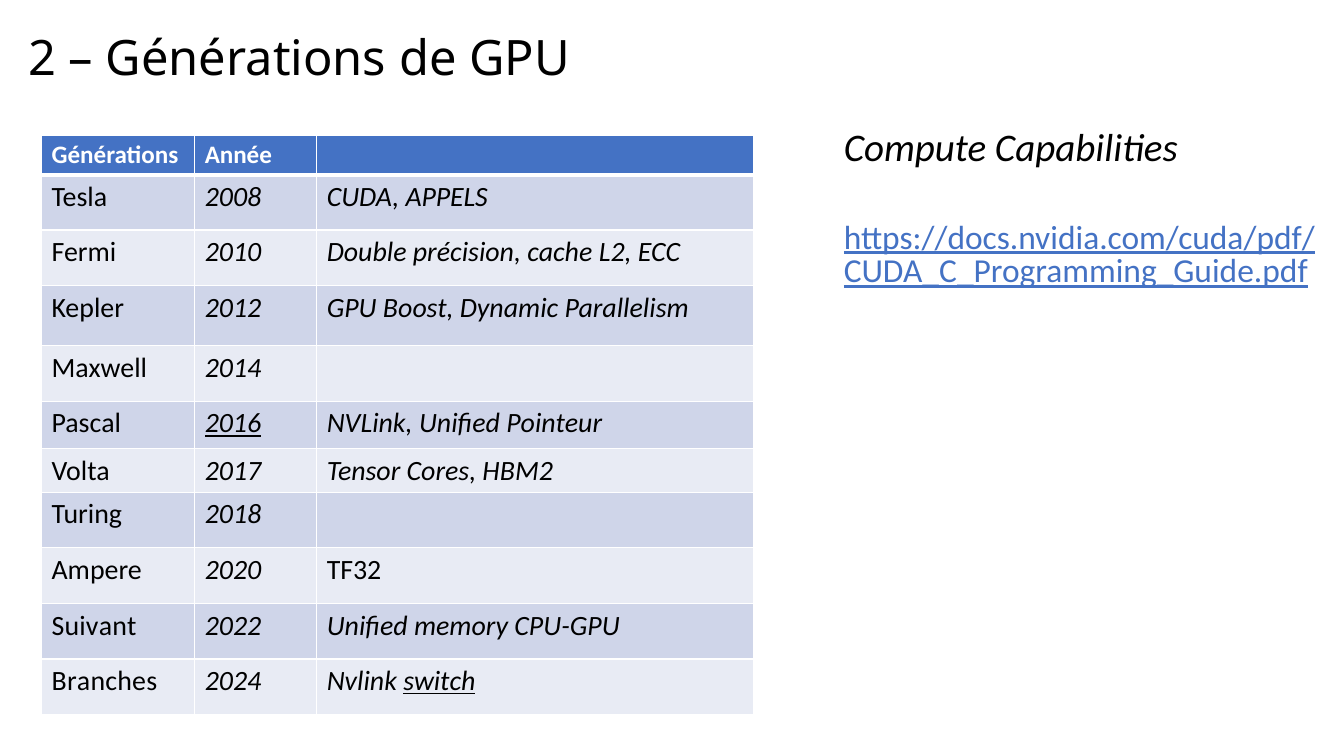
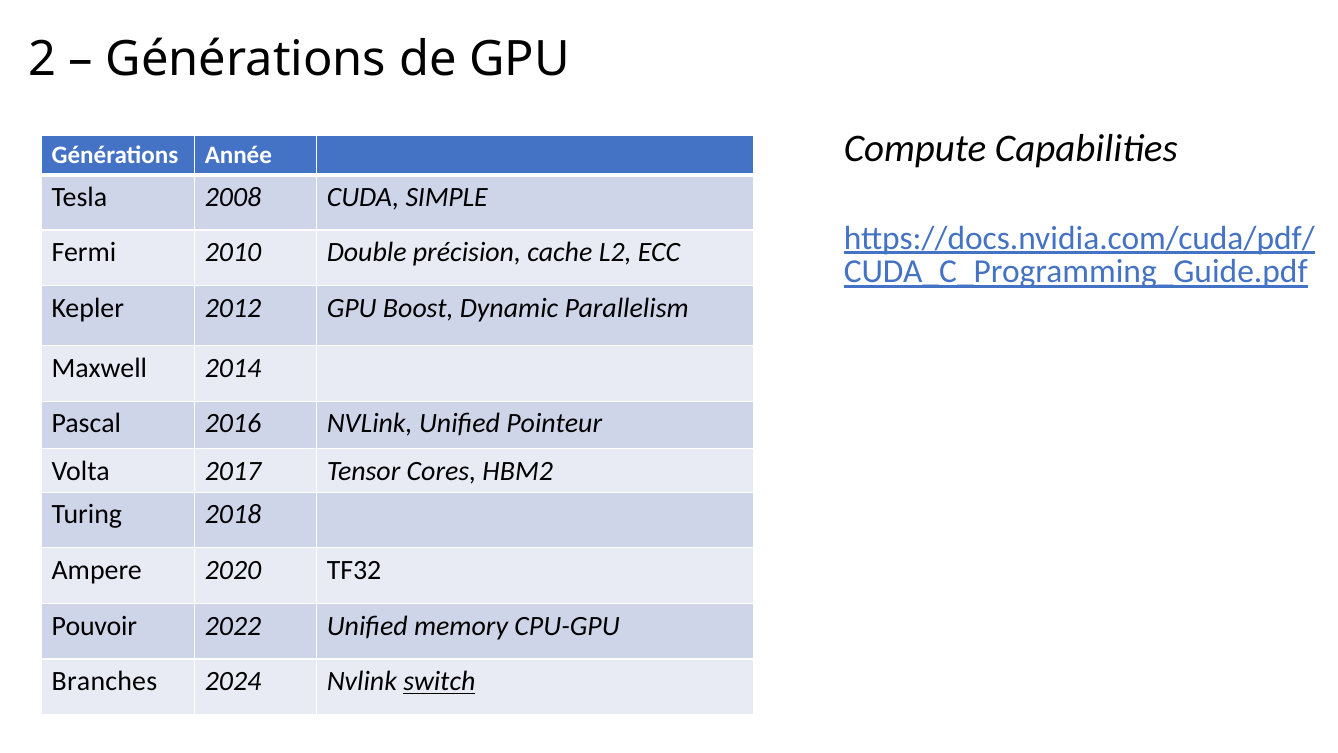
APPELS: APPELS -> SIMPLE (447, 197)
2016 underline: present -> none (233, 424)
Suivant: Suivant -> Pouvoir (94, 626)
